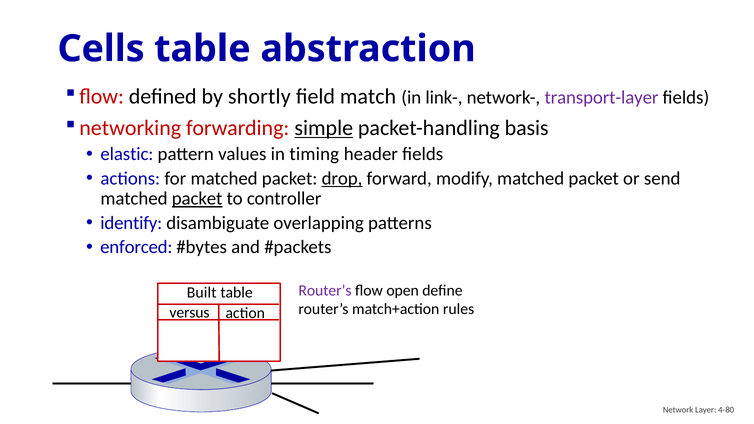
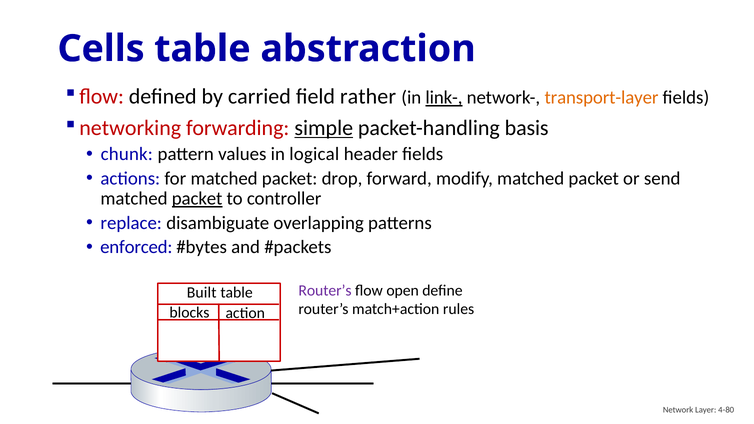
shortly: shortly -> carried (259, 97)
match: match -> rather (368, 97)
link- underline: none -> present (444, 98)
transport-layer colour: purple -> orange (601, 98)
elastic: elastic -> chunk (127, 154)
timing: timing -> logical (314, 154)
drop underline: present -> none (342, 178)
identify: identify -> replace (131, 223)
versus: versus -> blocks (189, 313)
